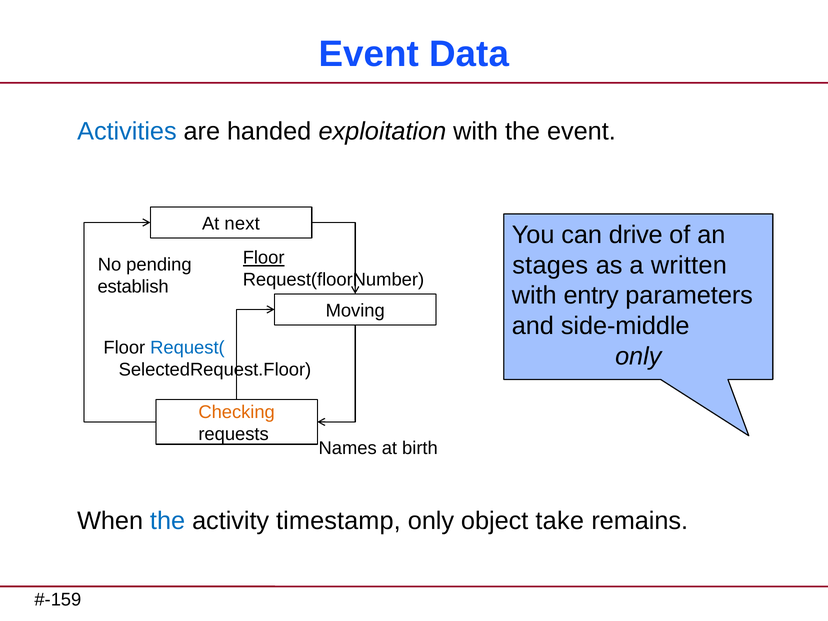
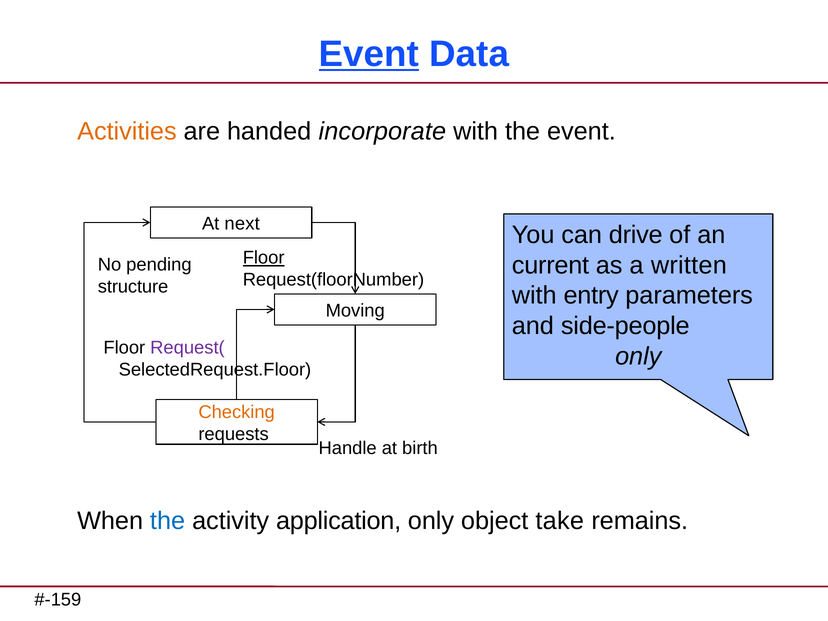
Event underline: none -> present (369, 54)
Activities colour: blue -> orange (127, 131)
exploitation: exploitation -> incorporate (382, 131)
stages: stages -> current (550, 265)
establish: establish -> structure (133, 287)
side-middle: side-middle -> side-people (625, 326)
Request( colour: blue -> purple (187, 348)
Names: Names -> Handle (348, 448)
timestamp: timestamp -> application (339, 521)
